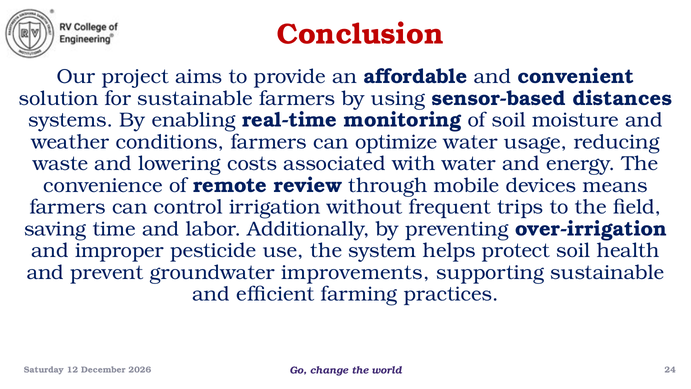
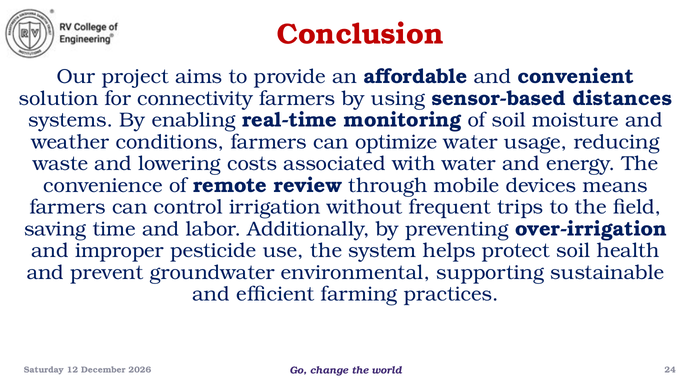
for sustainable: sustainable -> connectivity (195, 98)
improvements: improvements -> environmental (355, 272)
